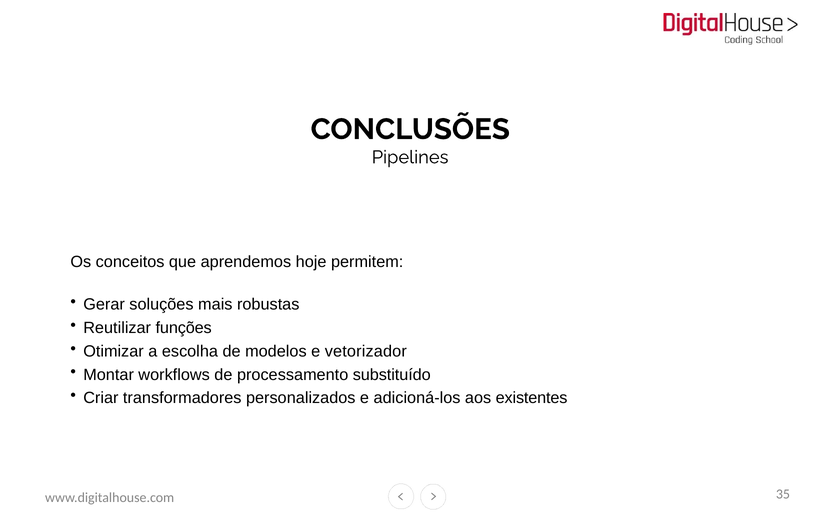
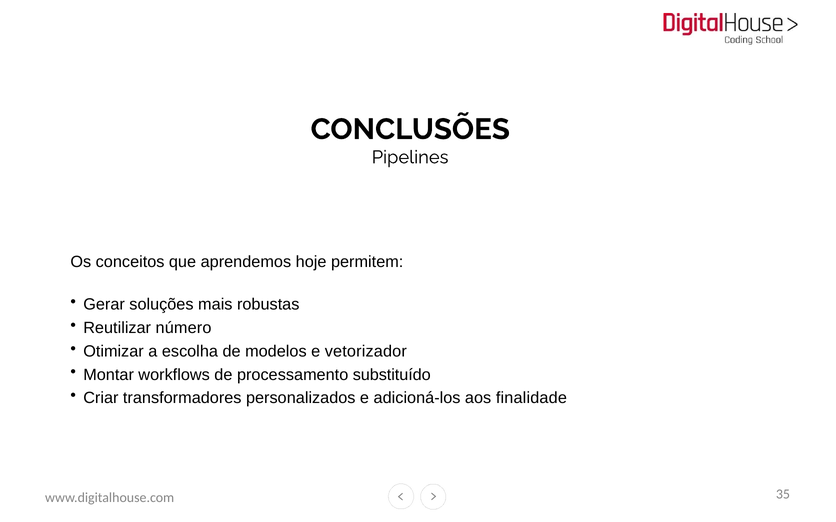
funções: funções -> número (184, 328)
existentes: existentes -> finalidade (531, 398)
